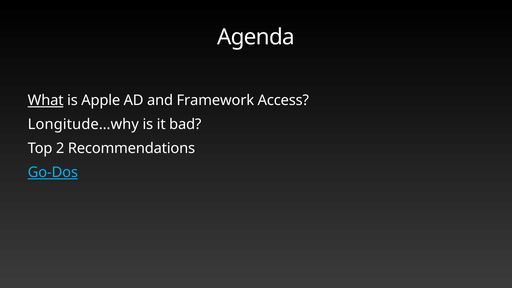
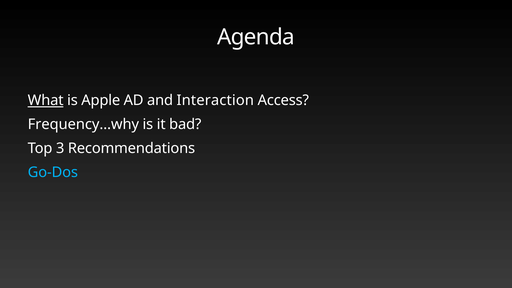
Framework: Framework -> Interaction (215, 100)
Longitude…why: Longitude…why -> Frequency…why (83, 124)
2: 2 -> 3 (60, 148)
Go-Dos underline: present -> none (53, 172)
